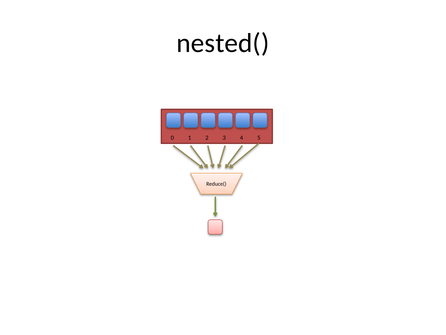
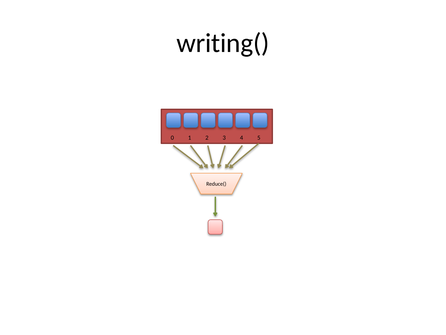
nested(: nested( -> writing( (223, 43)
